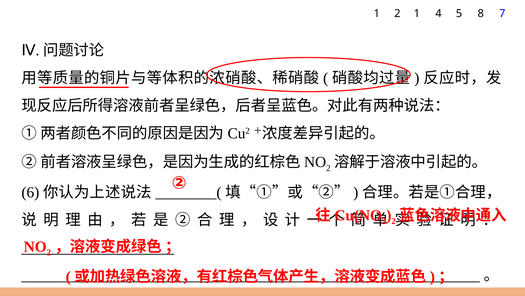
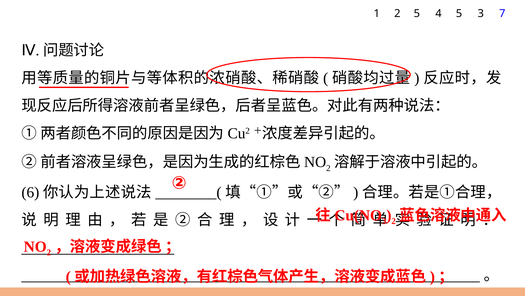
2 1: 1 -> 5 (417, 14)
5 8: 8 -> 3 (481, 14)
